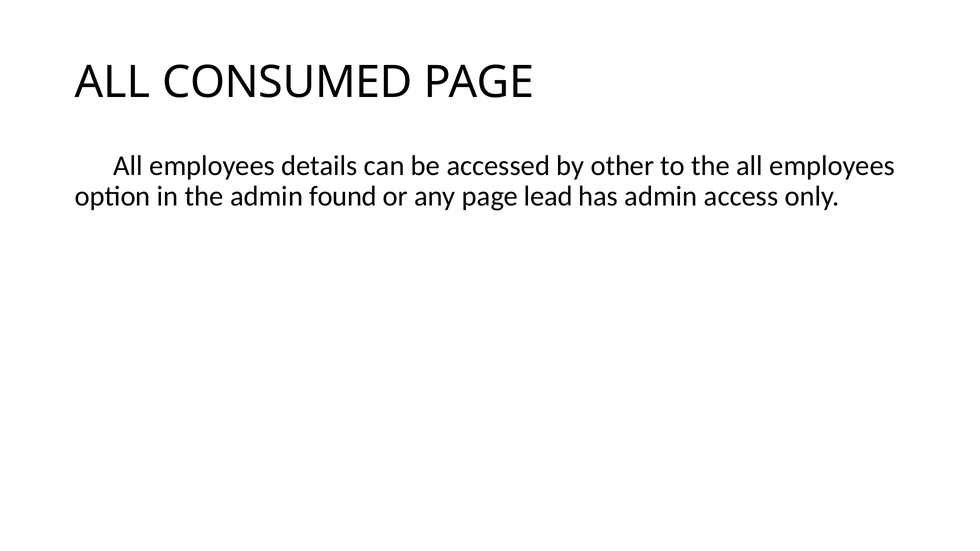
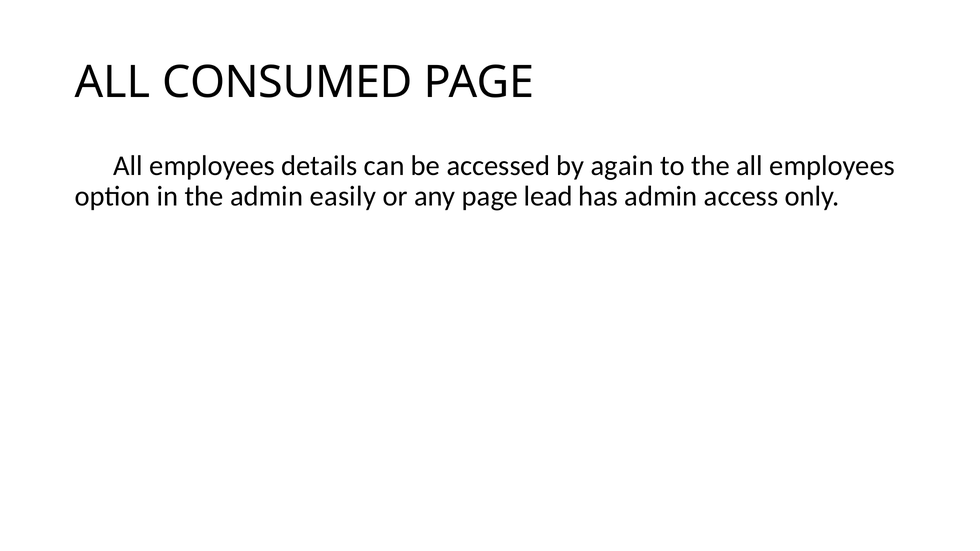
other: other -> again (622, 166)
found: found -> easily (343, 197)
